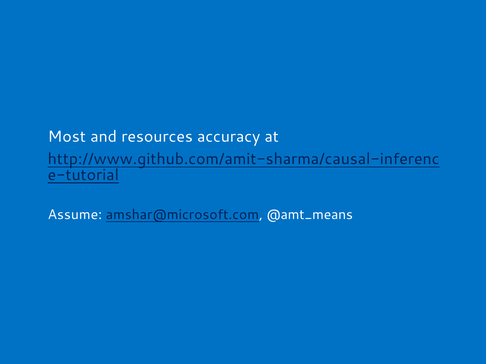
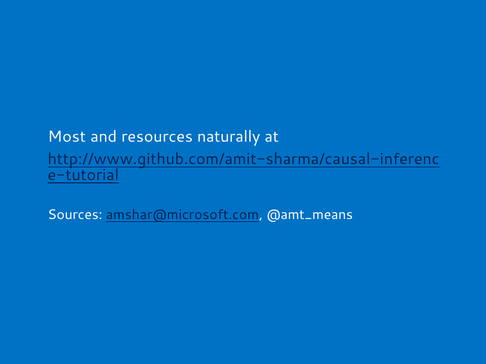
accuracy: accuracy -> naturally (229, 137)
Assume: Assume -> Sources (75, 215)
